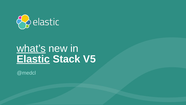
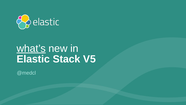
Elastic underline: present -> none (33, 59)
